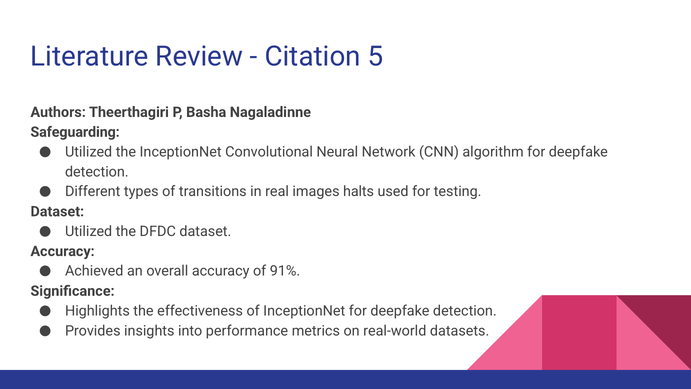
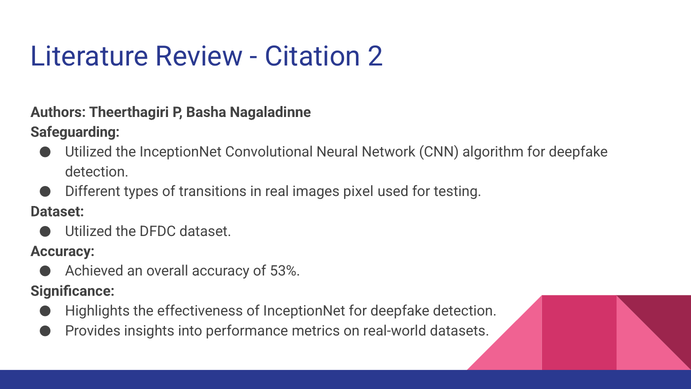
5: 5 -> 2 (375, 57)
halts: halts -> pixel (358, 192)
91%: 91% -> 53% (285, 271)
